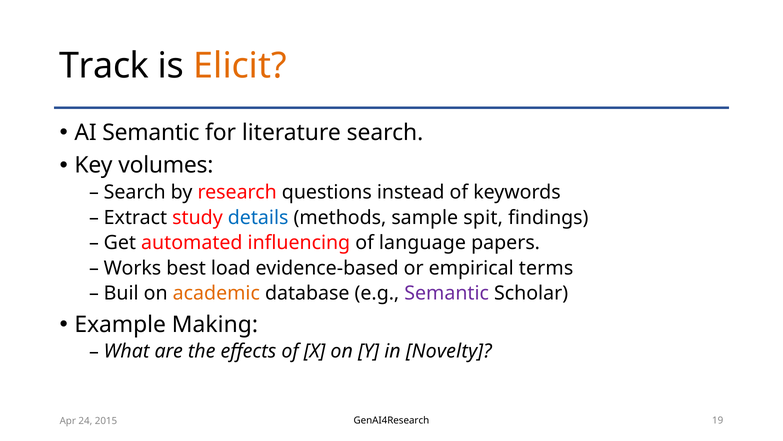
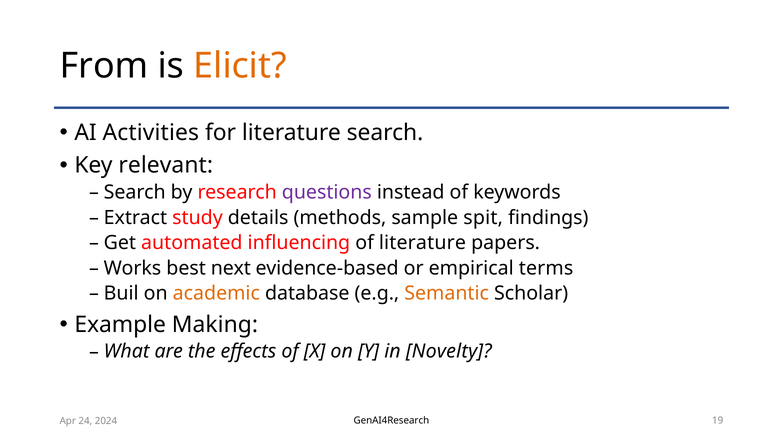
Track: Track -> From (104, 66)
AI Semantic: Semantic -> Activities (151, 132)
volumes: volumes -> relevant (166, 165)
questions colour: black -> purple (327, 192)
details colour: blue -> black (258, 217)
of language: language -> literature (422, 243)
load: load -> next (231, 268)
Semantic colour: purple -> orange (447, 293)
2015: 2015 -> 2024 (106, 421)
